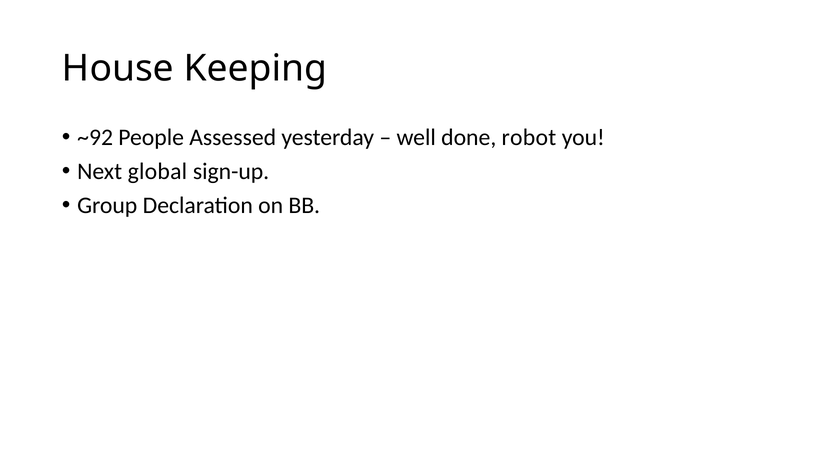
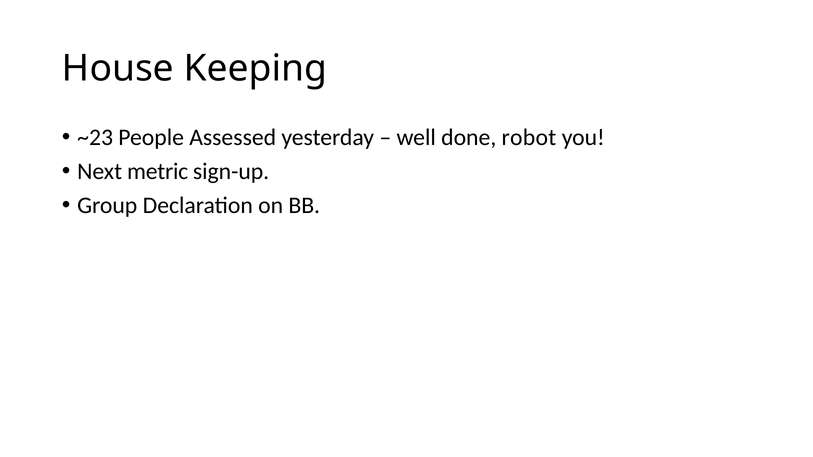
~92: ~92 -> ~23 (95, 137)
global: global -> metric (158, 172)
